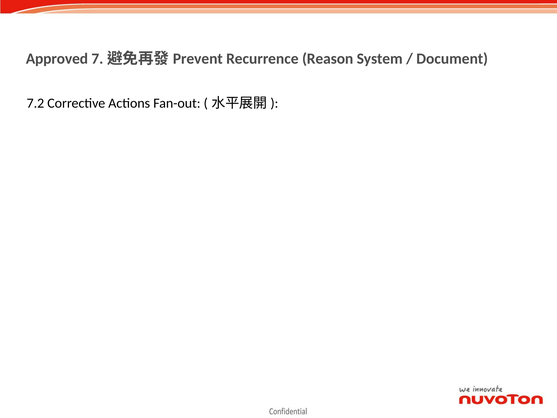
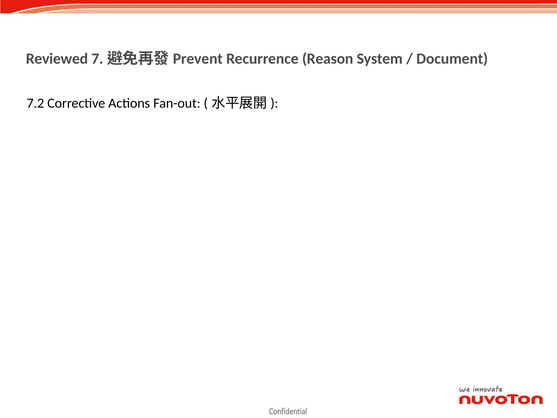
Approved: Approved -> Reviewed (57, 59)
